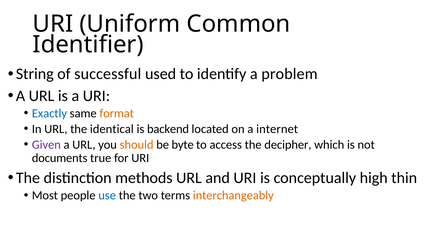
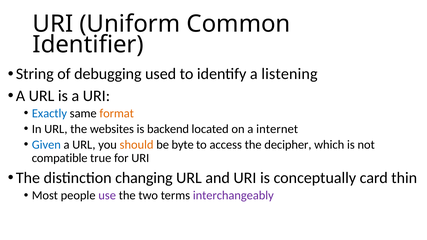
successful: successful -> debugging (108, 74)
problem: problem -> listening (289, 74)
identical: identical -> websites (112, 129)
Given colour: purple -> blue (46, 145)
documents: documents -> compatible (60, 158)
methods: methods -> changing (144, 178)
high: high -> card (374, 178)
use colour: blue -> purple (107, 196)
interchangeably colour: orange -> purple (233, 196)
